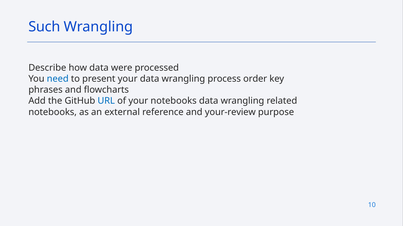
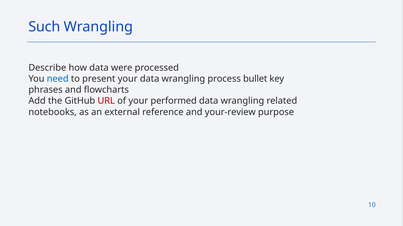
order: order -> bullet (255, 79)
URL colour: blue -> red (106, 101)
your notebooks: notebooks -> performed (174, 101)
